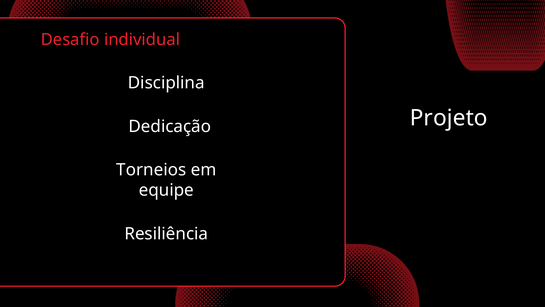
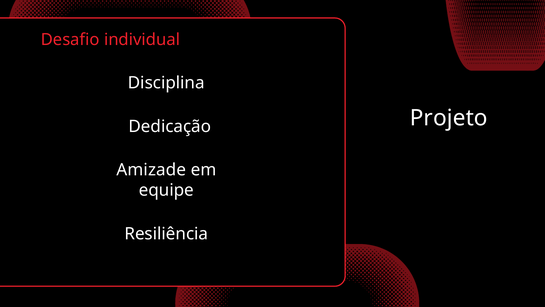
Torneios: Torneios -> Amizade (151, 170)
